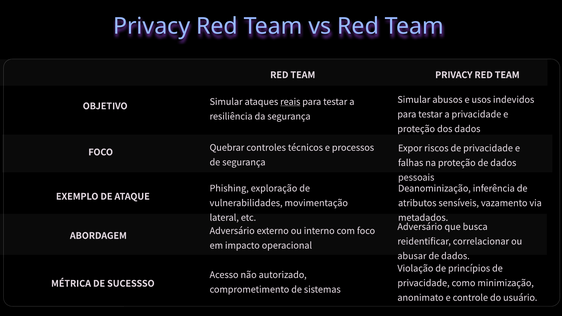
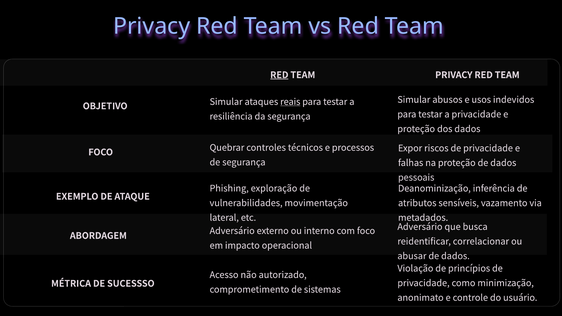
RED underline: none -> present (279, 75)
